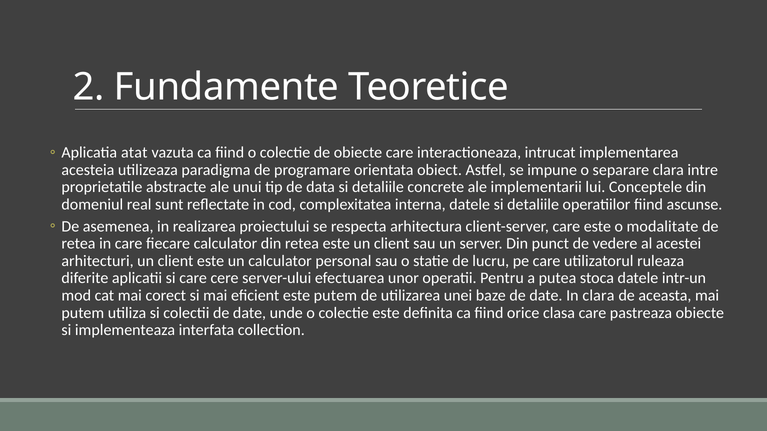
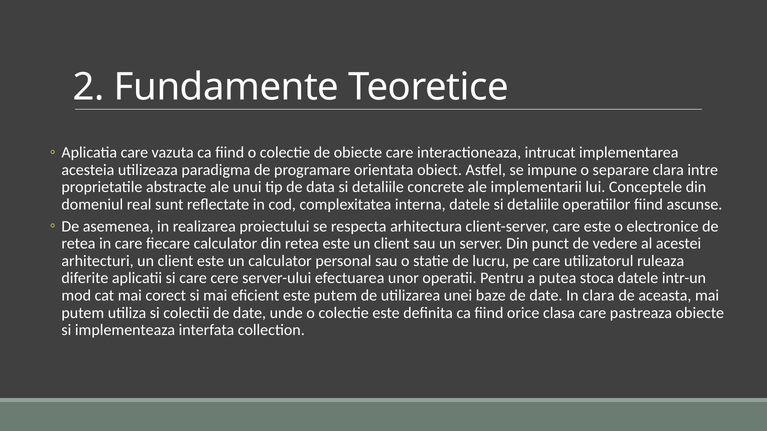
Aplicatia atat: atat -> care (134, 153)
modalitate: modalitate -> electronice (663, 227)
